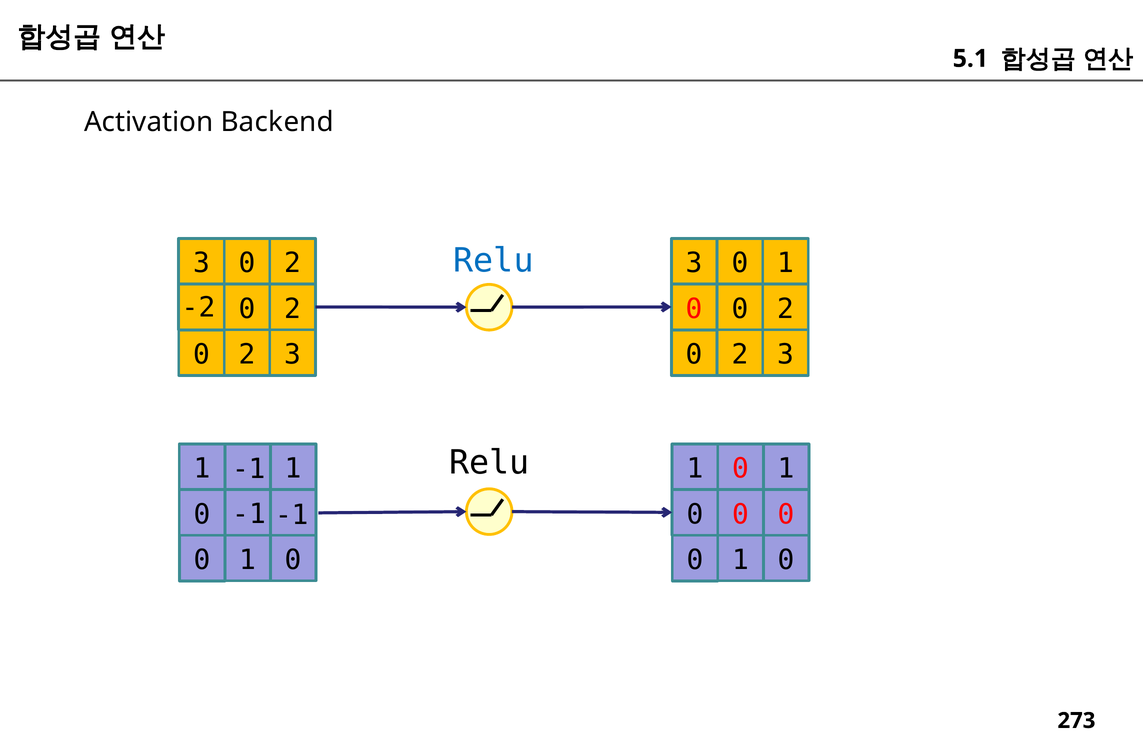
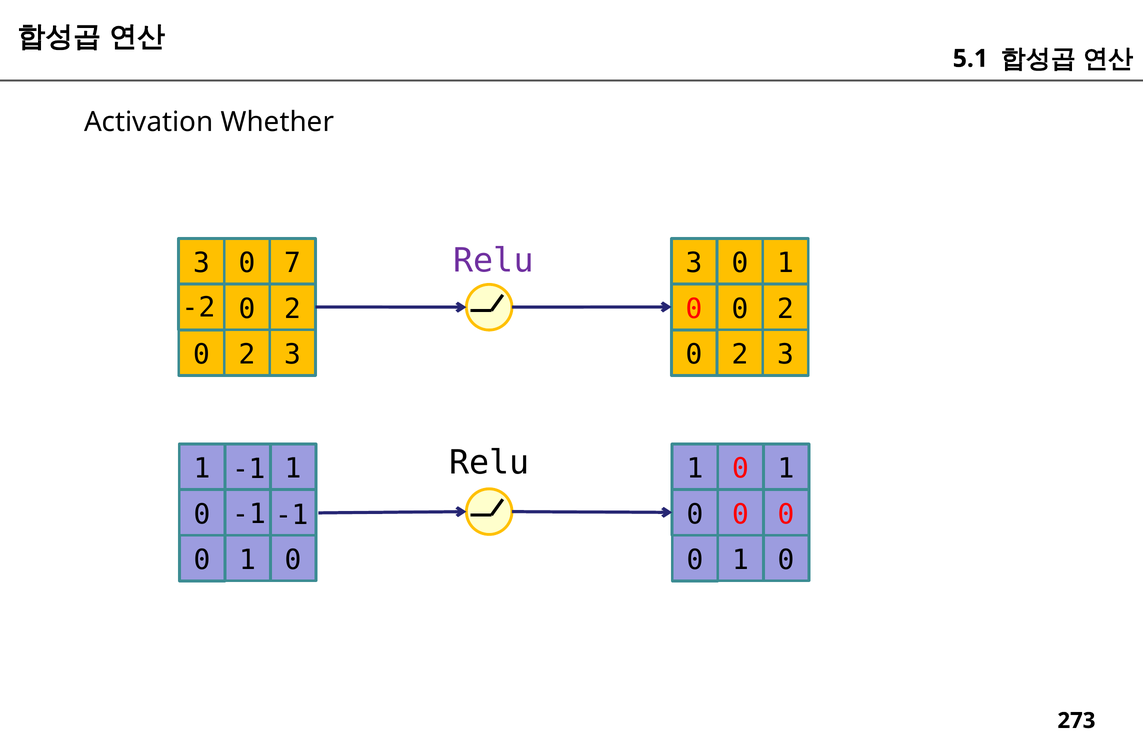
Backend: Backend -> Whether (277, 122)
Relu colour: blue -> purple (493, 261)
3 0 2: 2 -> 7 (293, 263)
